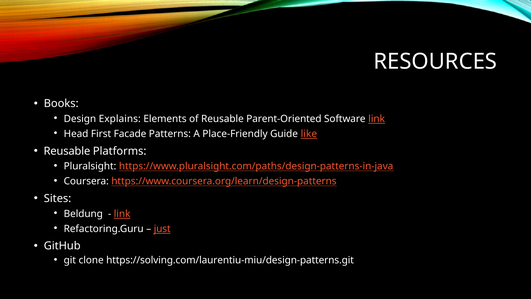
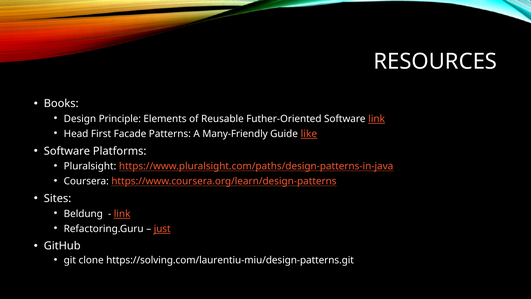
Explains: Explains -> Principle (120, 119)
Parent-Oriented: Parent-Oriented -> Futher-Oriented (284, 119)
Place-Friendly: Place-Friendly -> Many-Friendly (235, 134)
Reusable: Reusable -> Software (67, 151)
